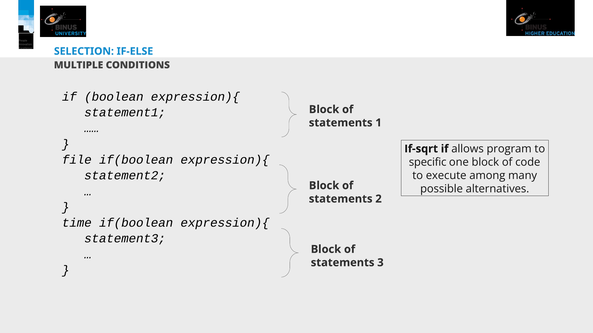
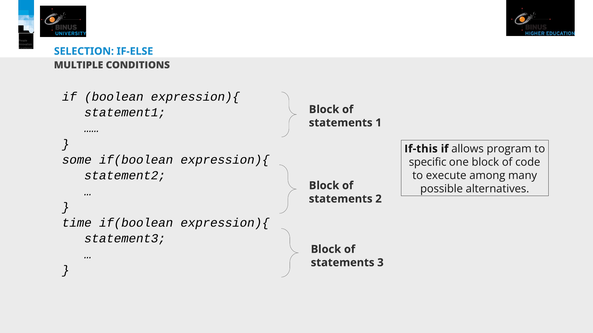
If-sqrt: If-sqrt -> If-this (421, 149)
file: file -> some (77, 160)
